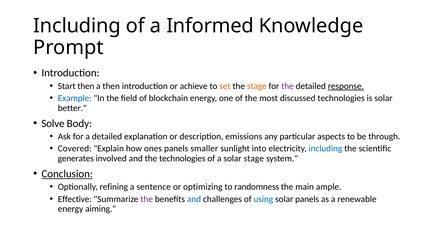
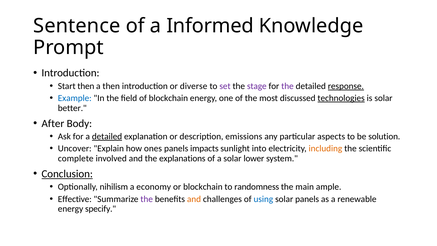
Including: Including -> Sentence (77, 26)
achieve: achieve -> diverse (194, 86)
set colour: orange -> purple (225, 86)
stage colour: orange -> purple (257, 86)
technologies underline: none -> present (341, 98)
Solve: Solve -> After (53, 123)
detailed underline: none -> present (107, 136)
through: through -> solution (384, 136)
Covered: Covered -> Uncover (75, 148)
smaller: smaller -> impacts (204, 148)
including colour: blue -> orange (325, 148)
generates: generates -> complete (76, 158)
the technologies: technologies -> explanations (182, 158)
solar stage: stage -> lower (254, 158)
refining: refining -> nihilism (114, 187)
sentence: sentence -> economy (154, 187)
or optimizing: optimizing -> blockchain (203, 187)
and colour: blue -> orange (194, 199)
aiming: aiming -> specify (101, 209)
